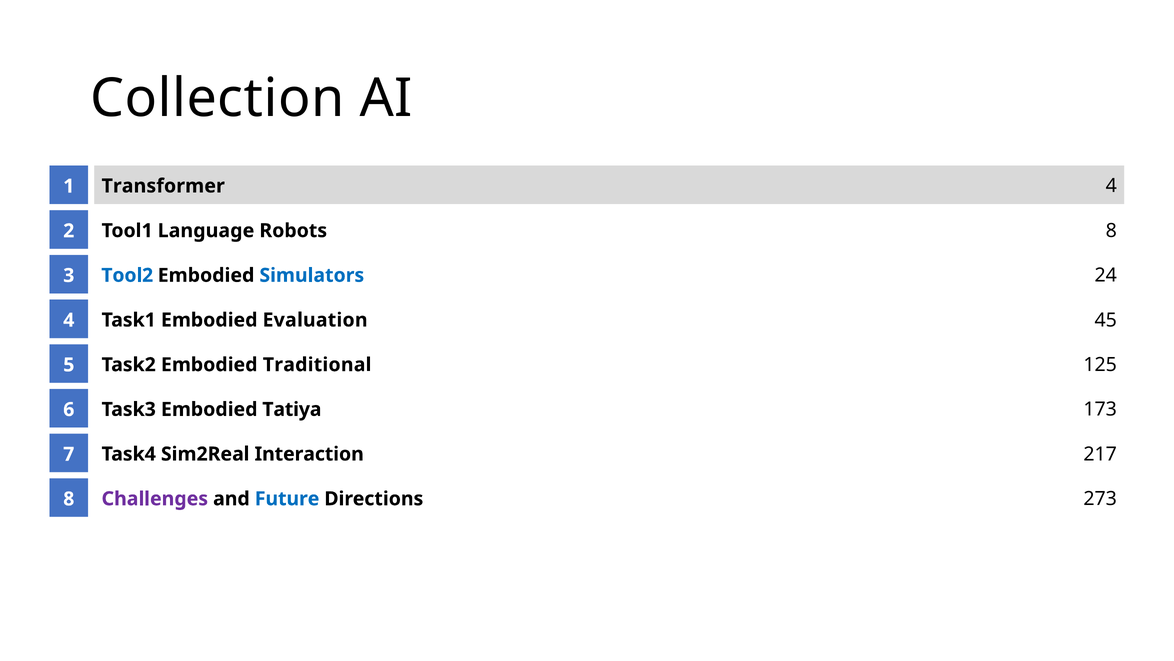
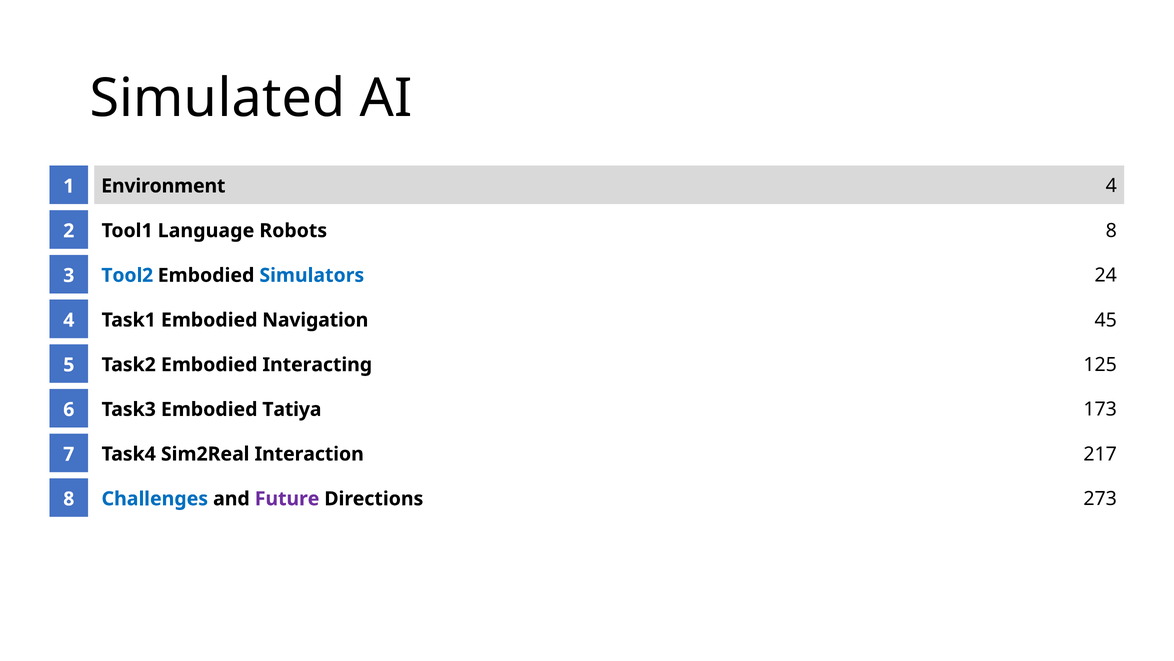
Collection: Collection -> Simulated (217, 99)
Transformer: Transformer -> Environment (163, 186)
Evaluation: Evaluation -> Navigation (315, 320)
Traditional: Traditional -> Interacting (317, 364)
Challenges colour: purple -> blue (155, 498)
Future colour: blue -> purple (287, 498)
